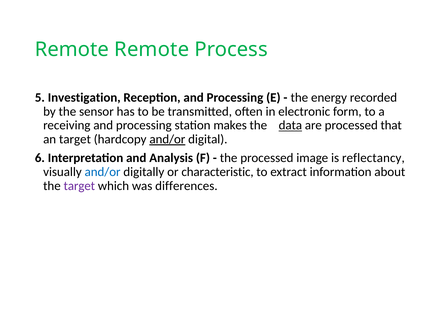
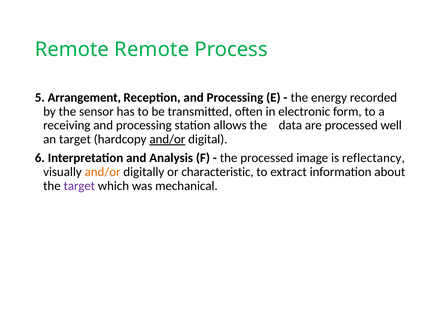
Investigation: Investigation -> Arrangement (84, 98)
makes: makes -> allows (230, 125)
data underline: present -> none (290, 125)
that: that -> well (391, 125)
and/or colour: blue -> orange (103, 172)
differences: differences -> mechanical (186, 186)
